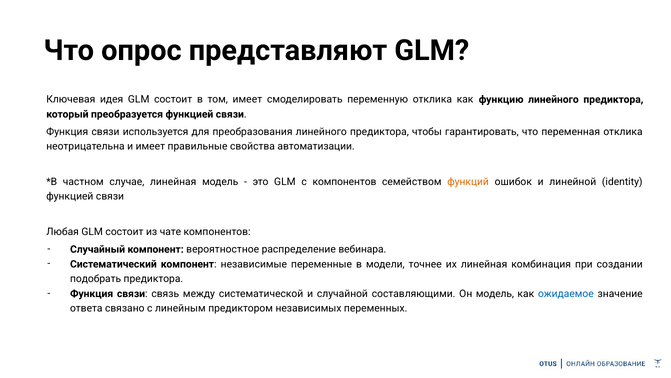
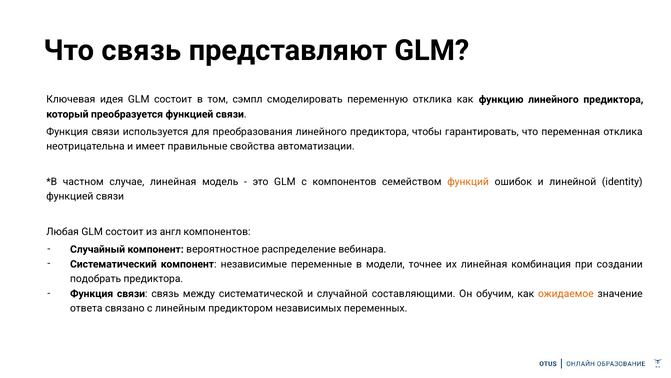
Что опрос: опрос -> связь (141, 50)
том имеет: имеет -> сэмпл (247, 99)
чате: чате -> англ (170, 231)
Он модель: модель -> обучим (495, 293)
ожидаемое colour: blue -> orange (566, 293)
